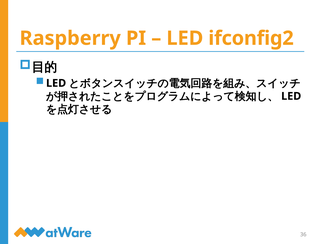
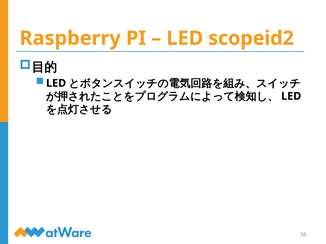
ifconfig2: ifconfig2 -> scopeid2 (251, 38)
